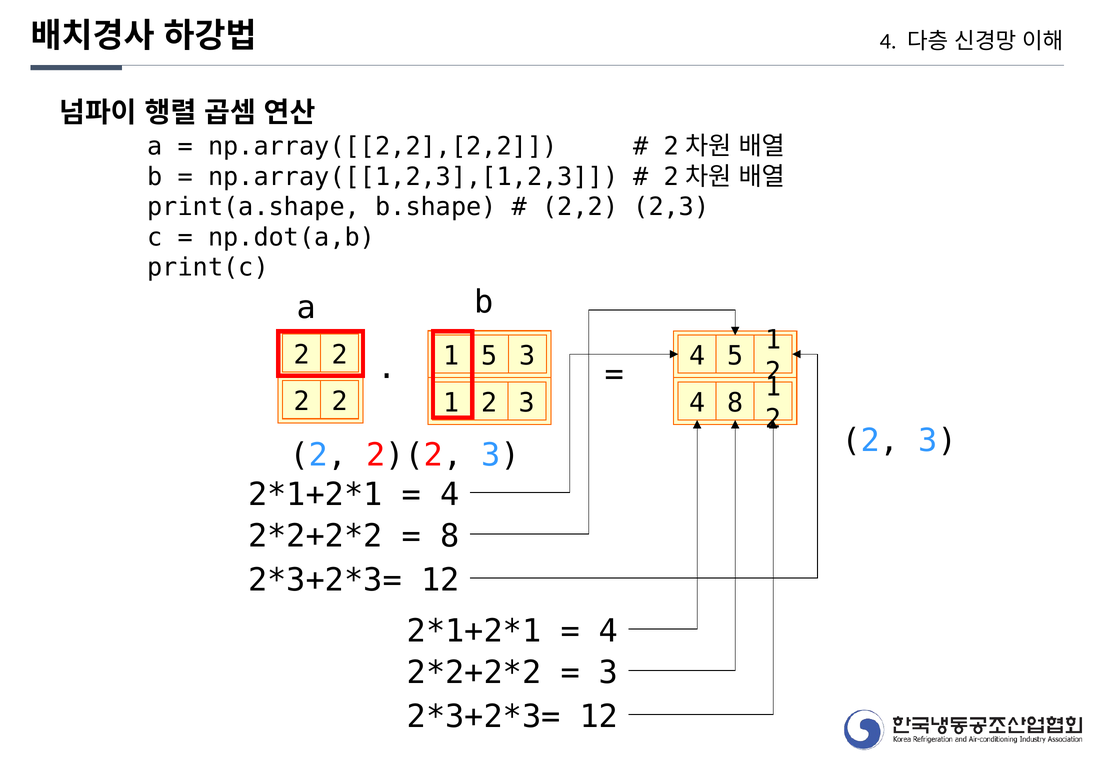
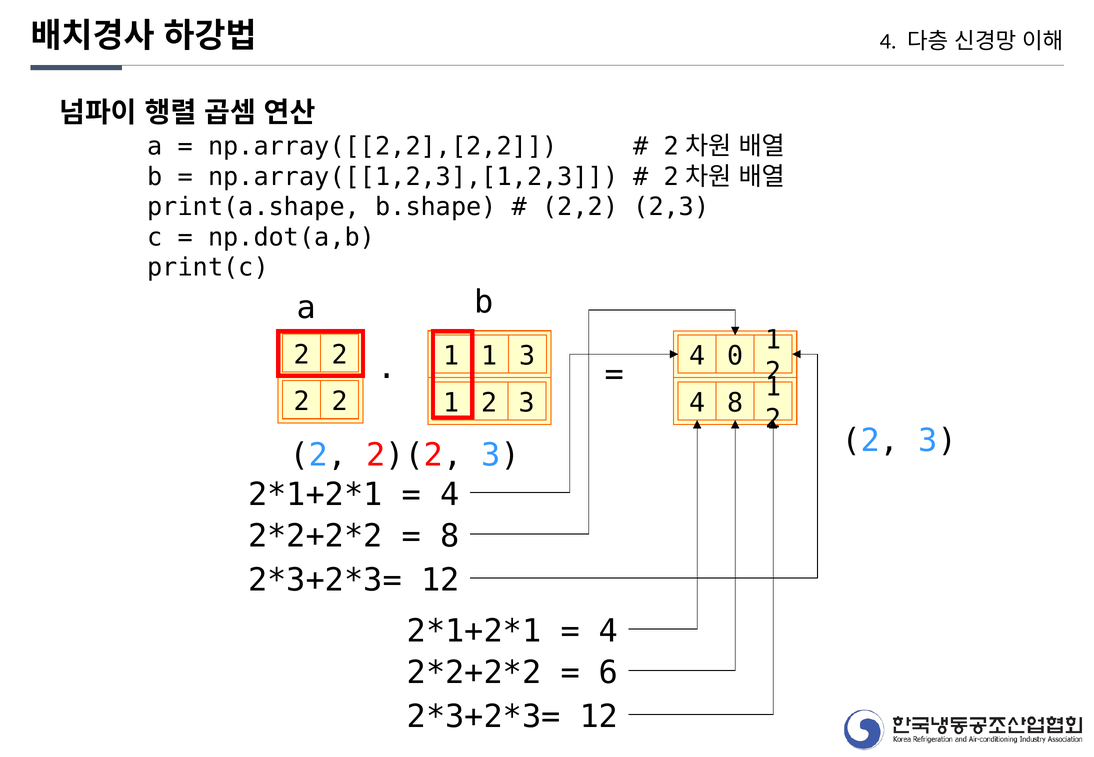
1 5: 5 -> 1 (489, 356)
4 5: 5 -> 0 (735, 356)
3: 3 -> 6 (609, 673)
